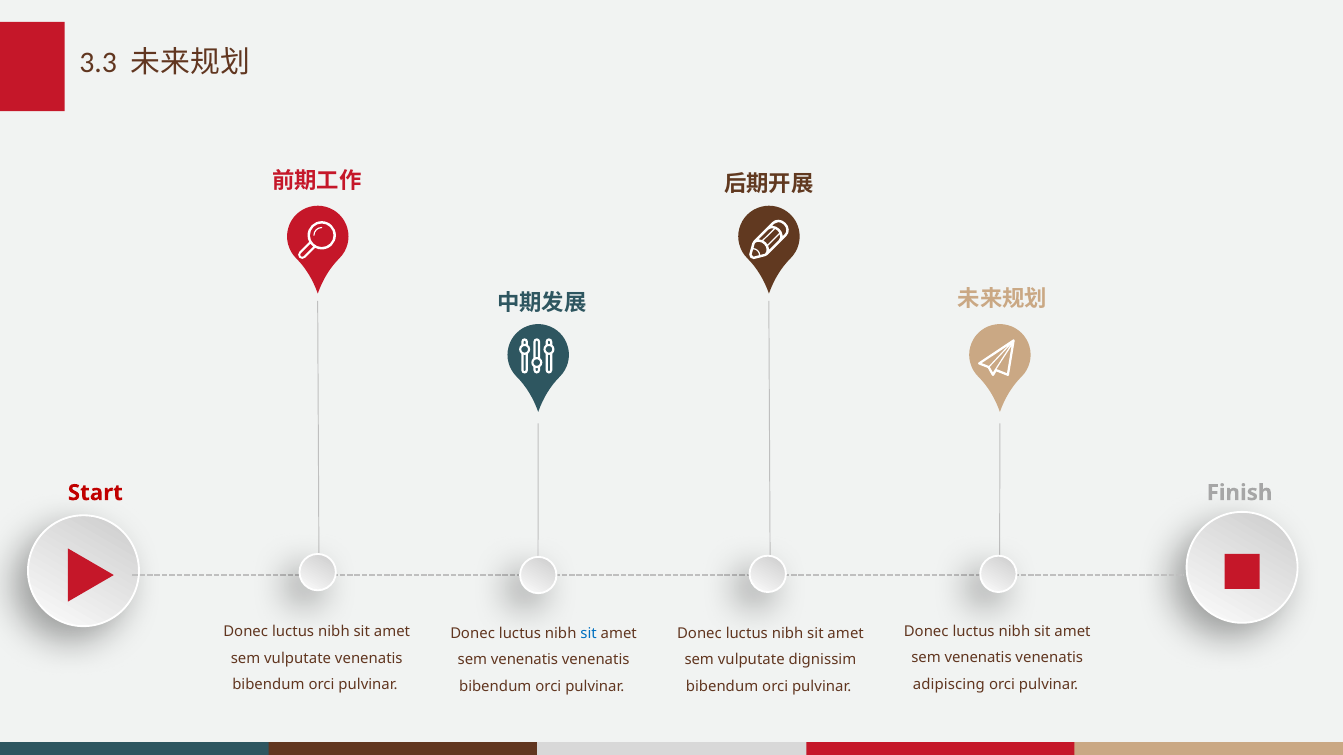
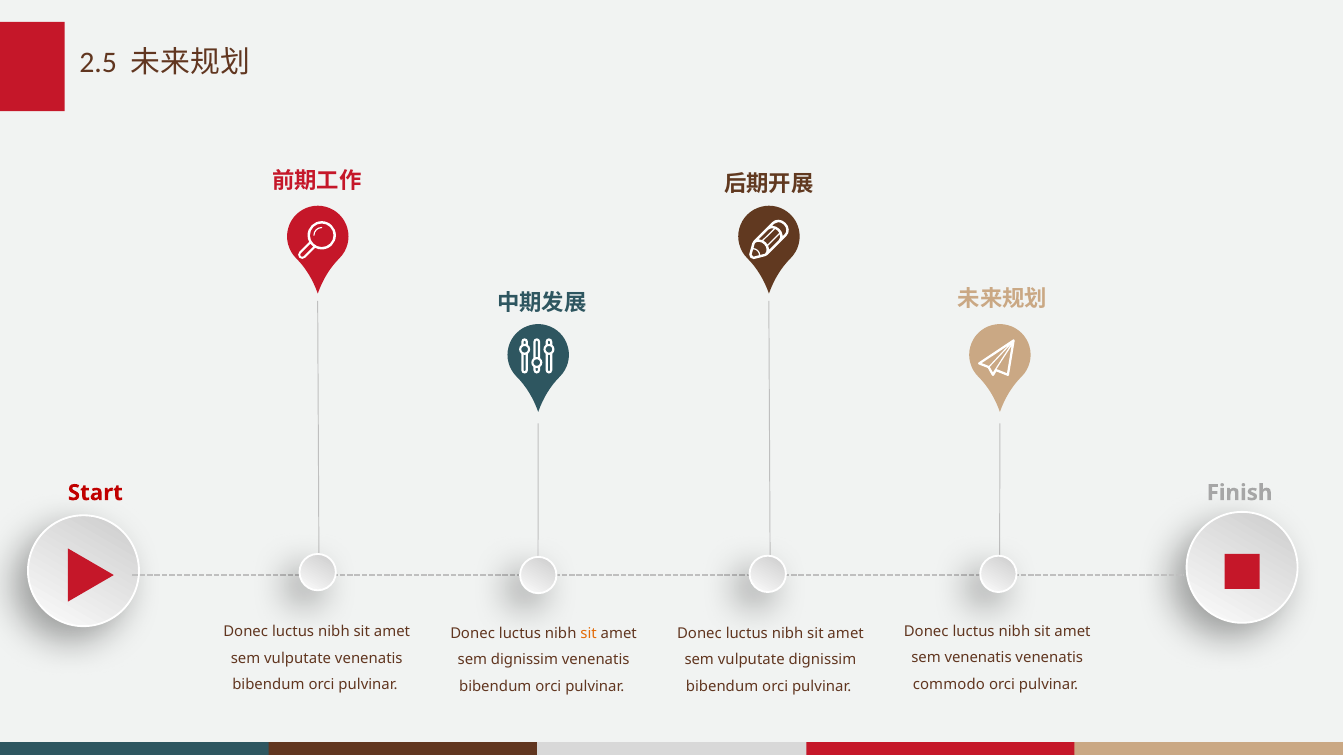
3.3: 3.3 -> 2.5 (98, 63)
sit colour: blue -> orange (589, 634)
venenatis: venenatis -> dignissim (524, 660)
adipiscing: adipiscing -> commodo (949, 685)
